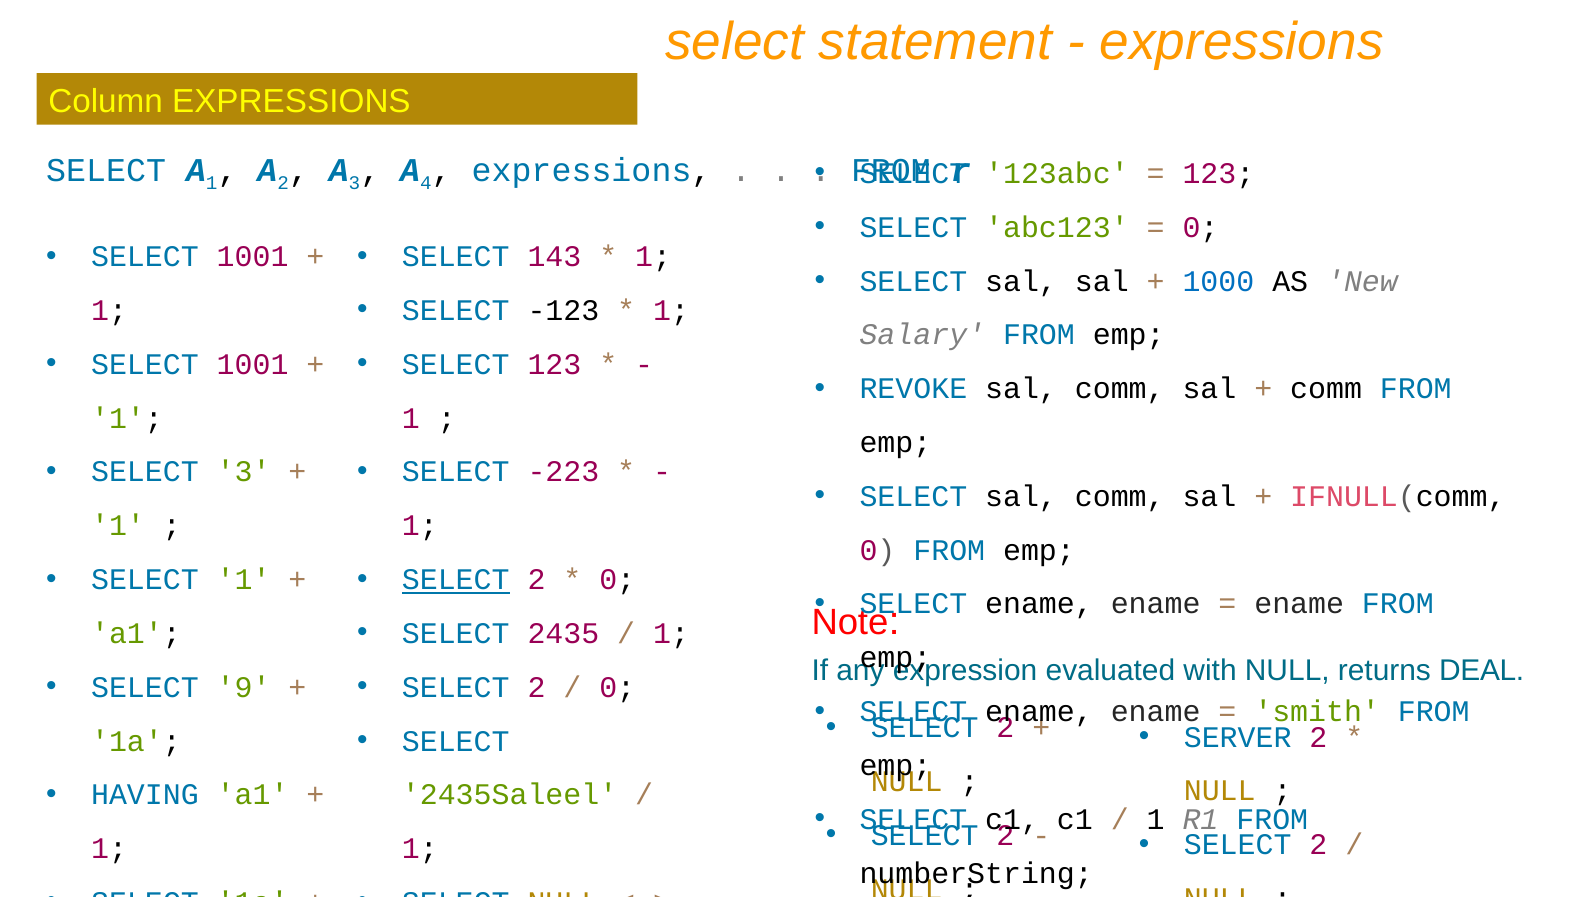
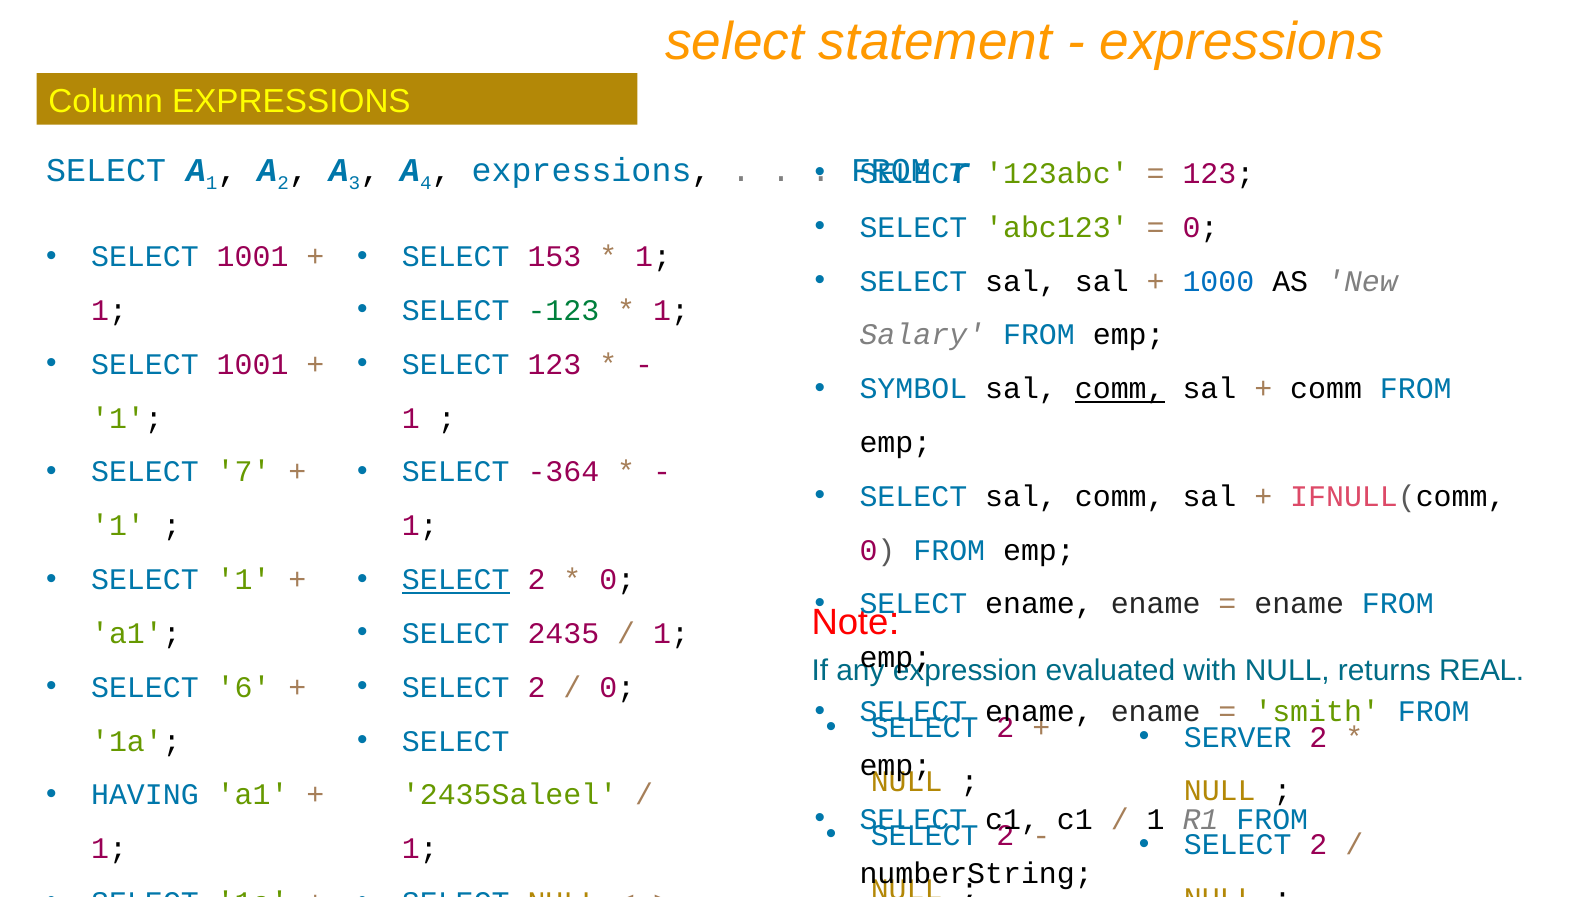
143: 143 -> 153 (554, 257)
-123 colour: black -> green (563, 311)
REVOKE: REVOKE -> SYMBOL (913, 389)
comm underline: none -> present (1120, 389)
SELECT 3: 3 -> 7 (244, 472)
-223: -223 -> -364 (563, 472)
DEAL: DEAL -> REAL (1482, 671)
9: 9 -> 6 (244, 688)
